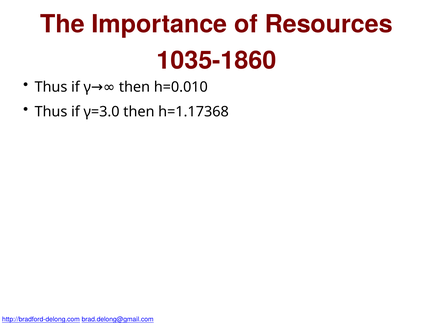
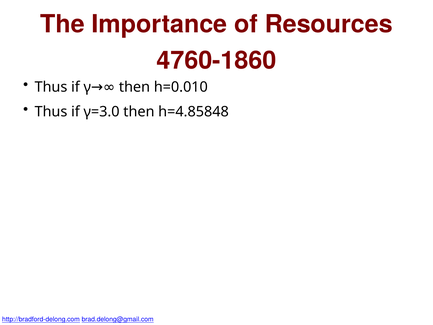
1035-1860: 1035-1860 -> 4760-1860 (216, 60)
h=1.17368: h=1.17368 -> h=4.85848 (194, 112)
